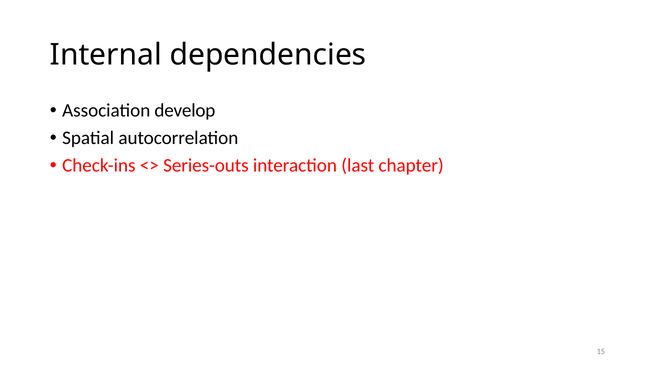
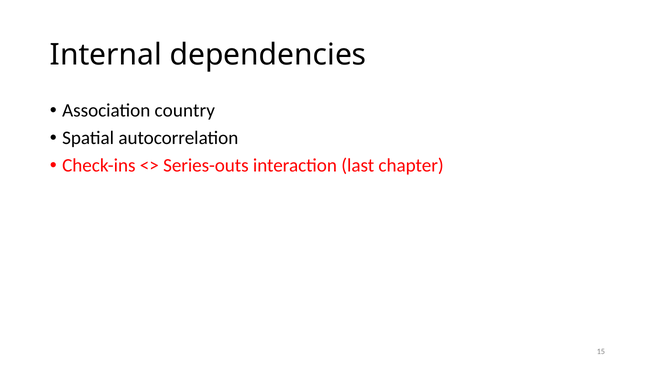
develop: develop -> country (185, 111)
